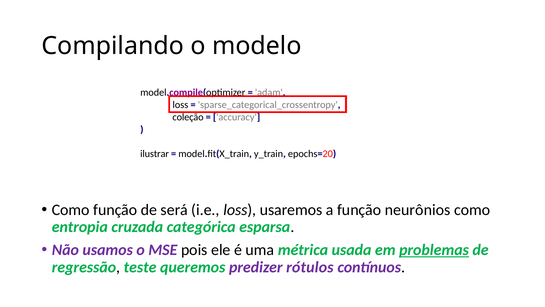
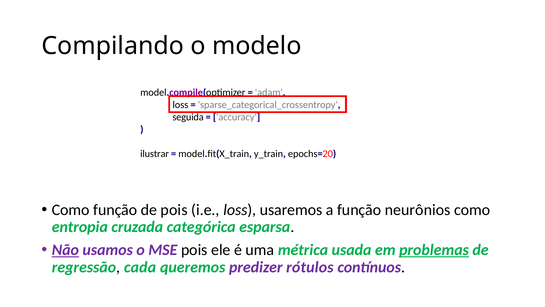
coleção: coleção -> seguida (188, 117)
de será: será -> pois (174, 210)
Não underline: none -> present (65, 250)
teste: teste -> cada (140, 267)
